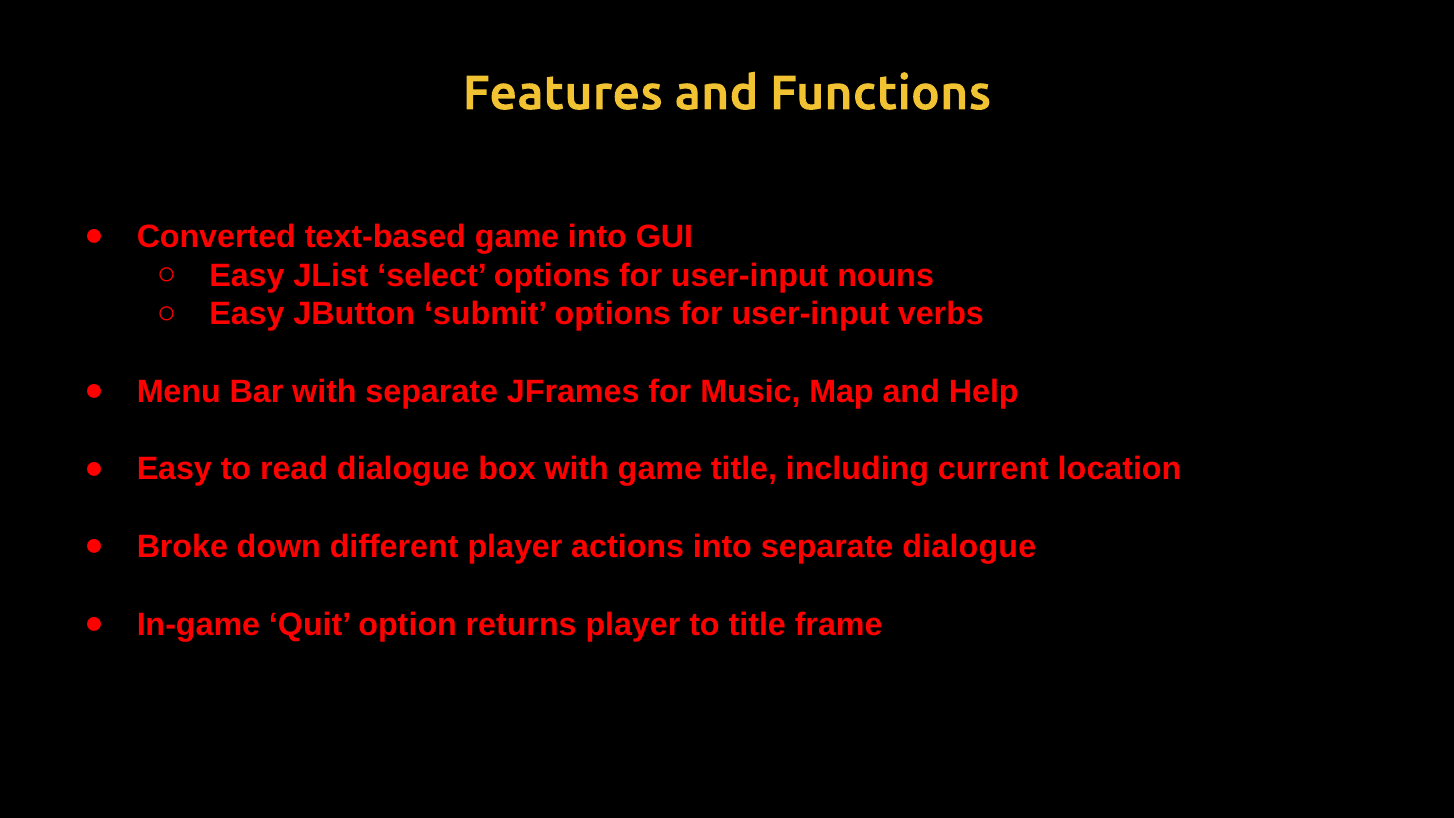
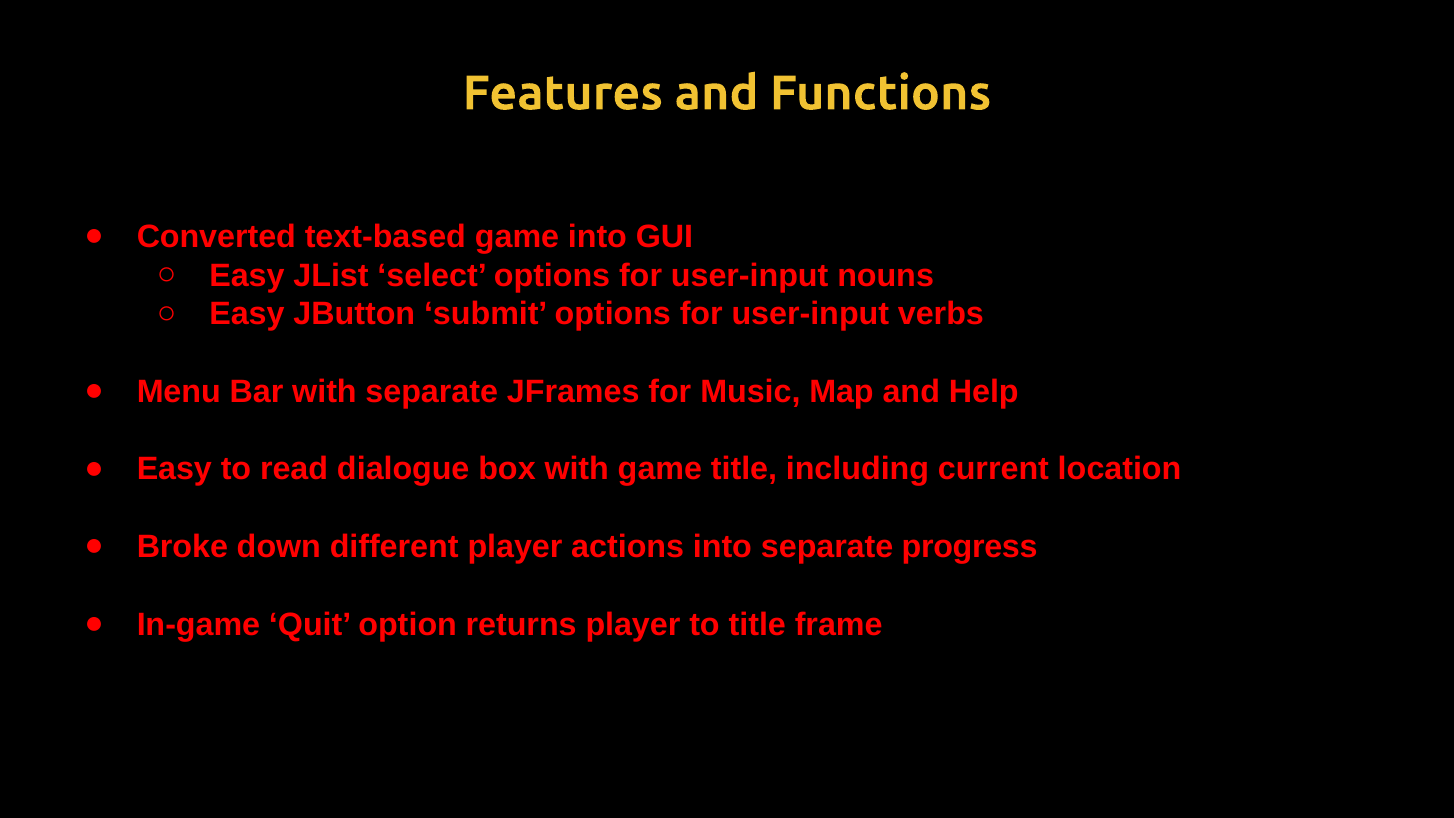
separate dialogue: dialogue -> progress (970, 547)
